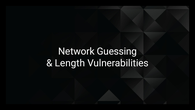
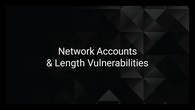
Guessing: Guessing -> Accounts (117, 51)
